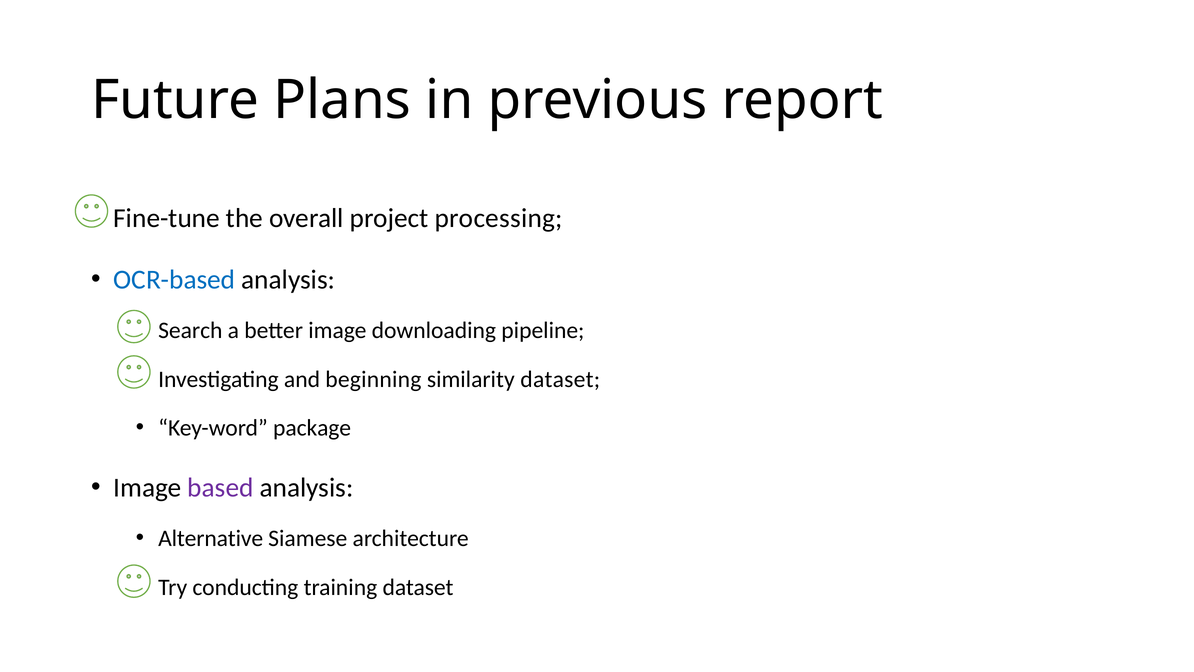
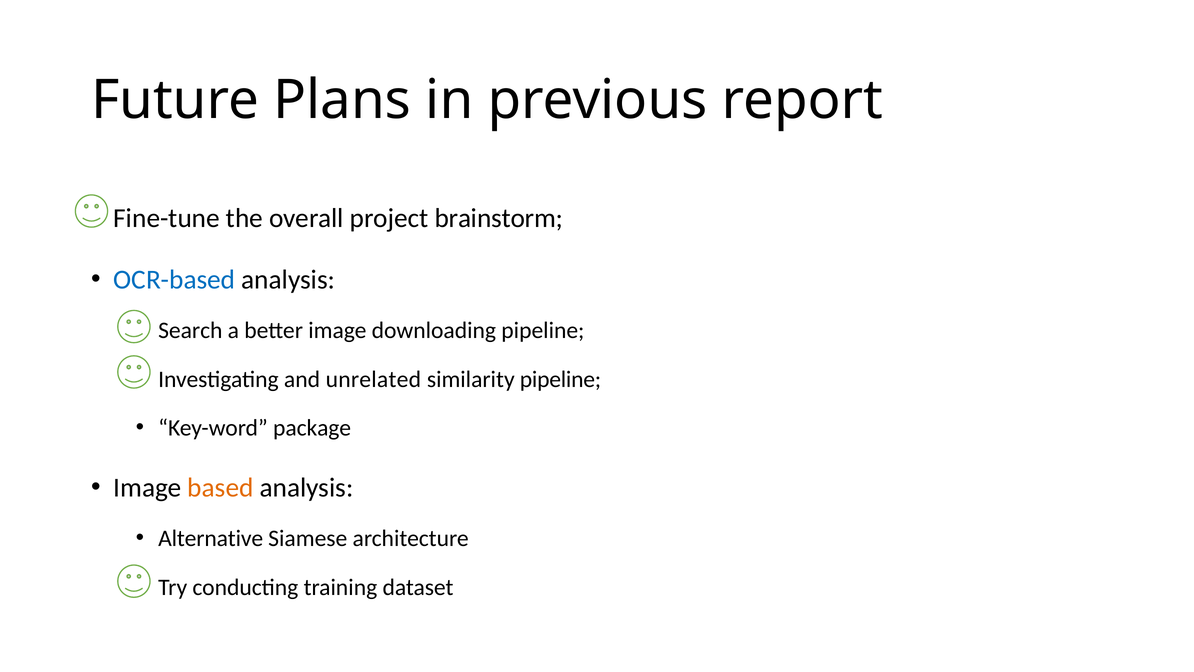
processing: processing -> brainstorm (499, 218)
beginning: beginning -> unrelated (373, 379)
similarity dataset: dataset -> pipeline (560, 379)
based colour: purple -> orange (220, 487)
